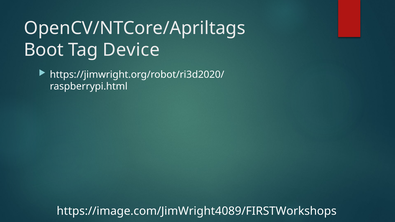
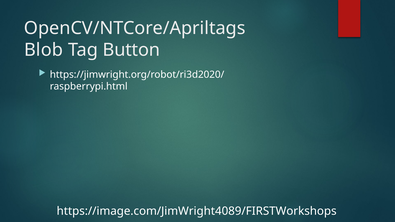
Boot: Boot -> Blob (44, 50)
Device: Device -> Button (131, 50)
